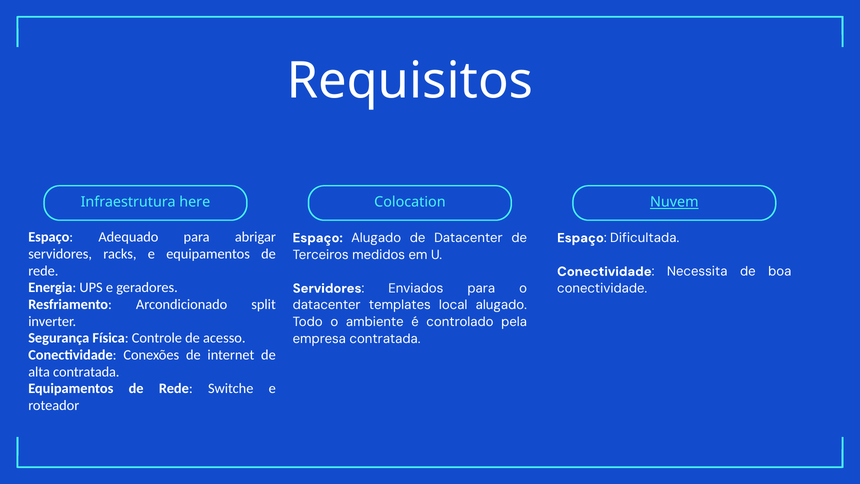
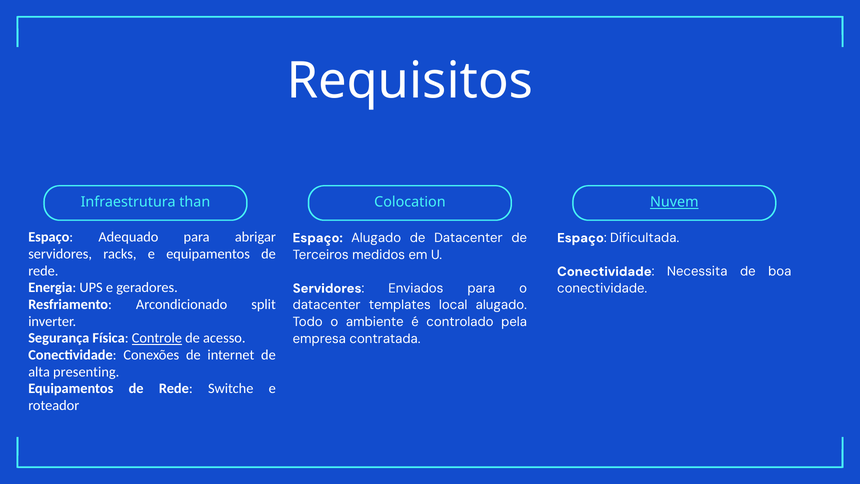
here: here -> than (195, 202)
Controle underline: none -> present (157, 338)
alta contratada: contratada -> presenting (86, 372)
